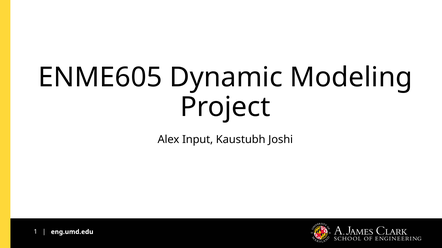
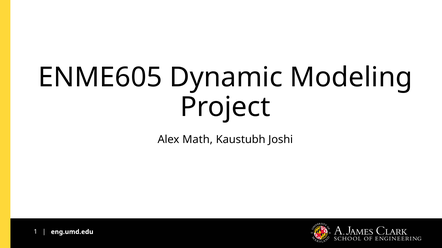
Input: Input -> Math (198, 140)
